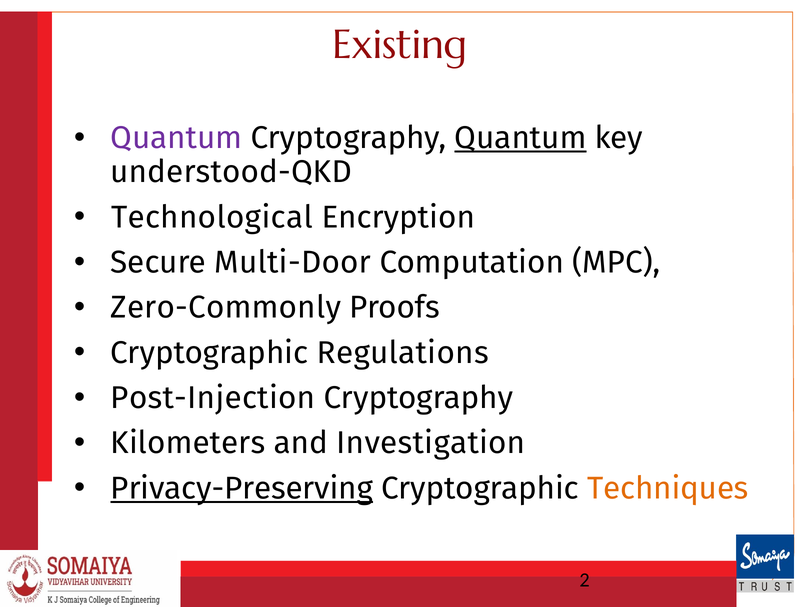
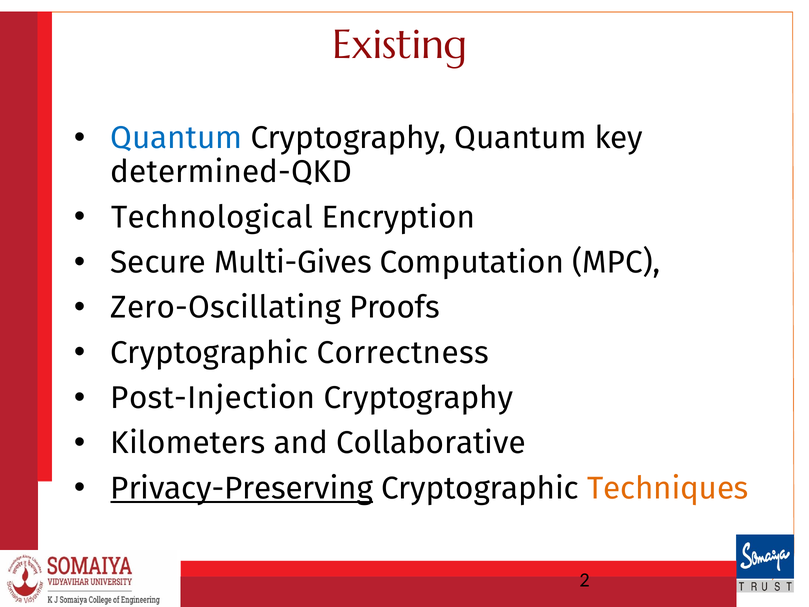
Quantum colour: purple -> blue (176, 138)
Quantum underline: present -> none (521, 138)
understood-QKD: understood-QKD -> determined-QKD (231, 172)
Multi-Door: Multi-Door -> Multi-Gives (293, 262)
Zero-Commonly: Zero-Commonly -> Zero-Oscillating (226, 307)
Regulations: Regulations -> Correctness (403, 353)
Investigation: Investigation -> Collaborative (431, 443)
